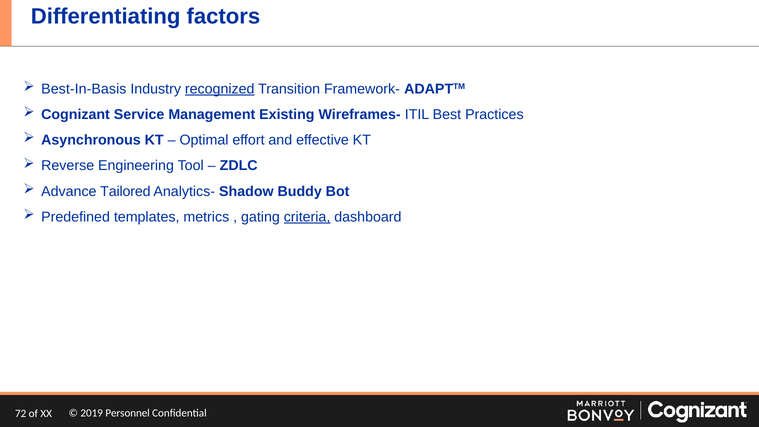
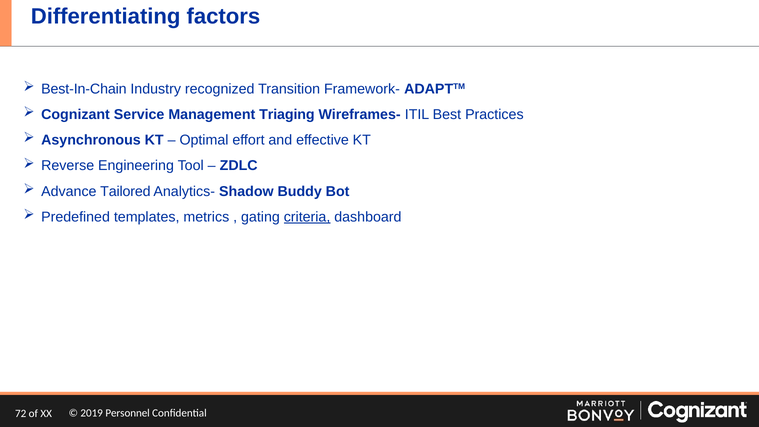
Best-In-Basis: Best-In-Basis -> Best-In-Chain (84, 89)
recognized underline: present -> none (220, 89)
Existing: Existing -> Triaging (287, 114)
